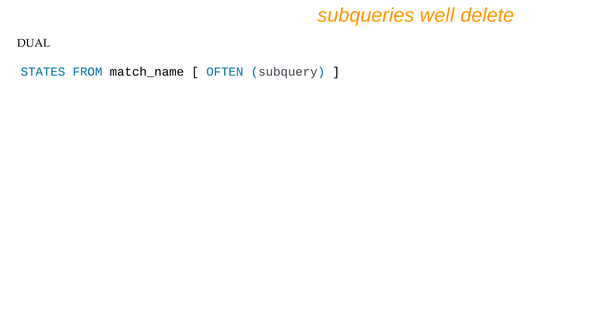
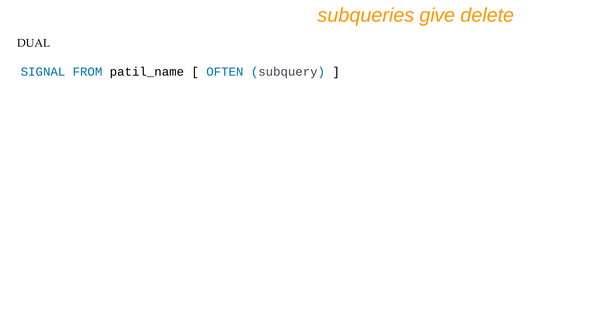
well: well -> give (437, 15)
STATES: STATES -> SIGNAL (43, 72)
match_name: match_name -> patil_name (147, 72)
